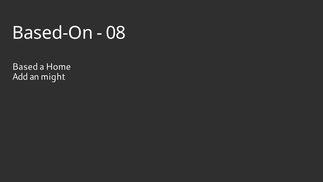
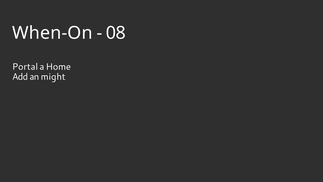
Based-On: Based-On -> When-On (52, 33)
Based: Based -> Portal (25, 67)
